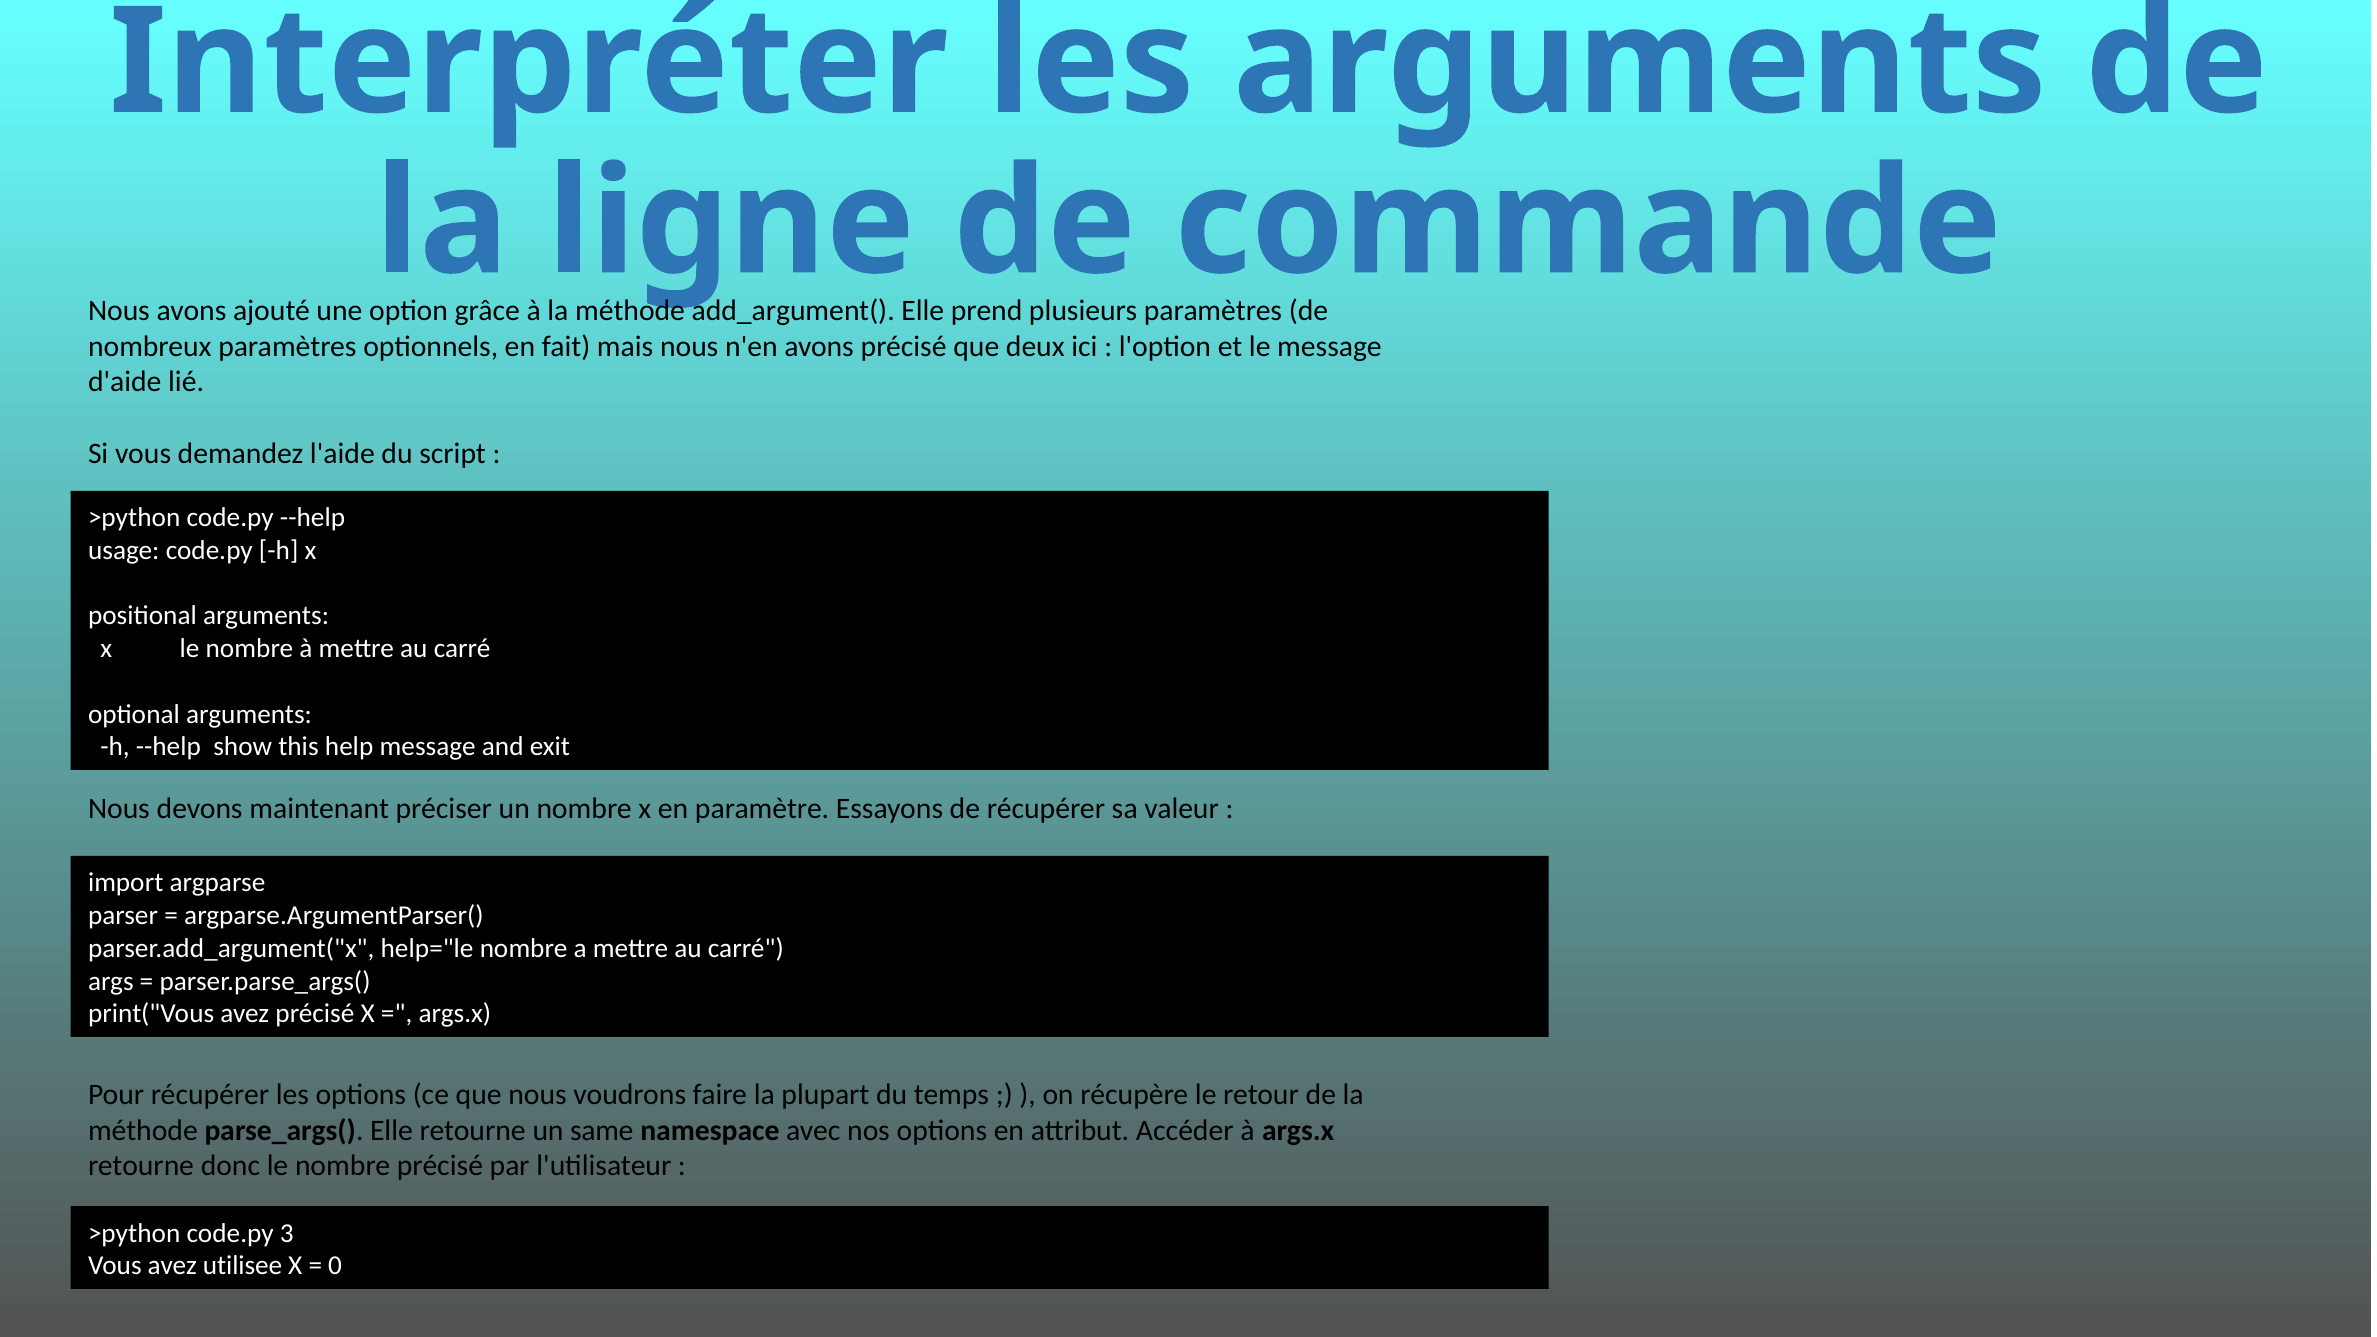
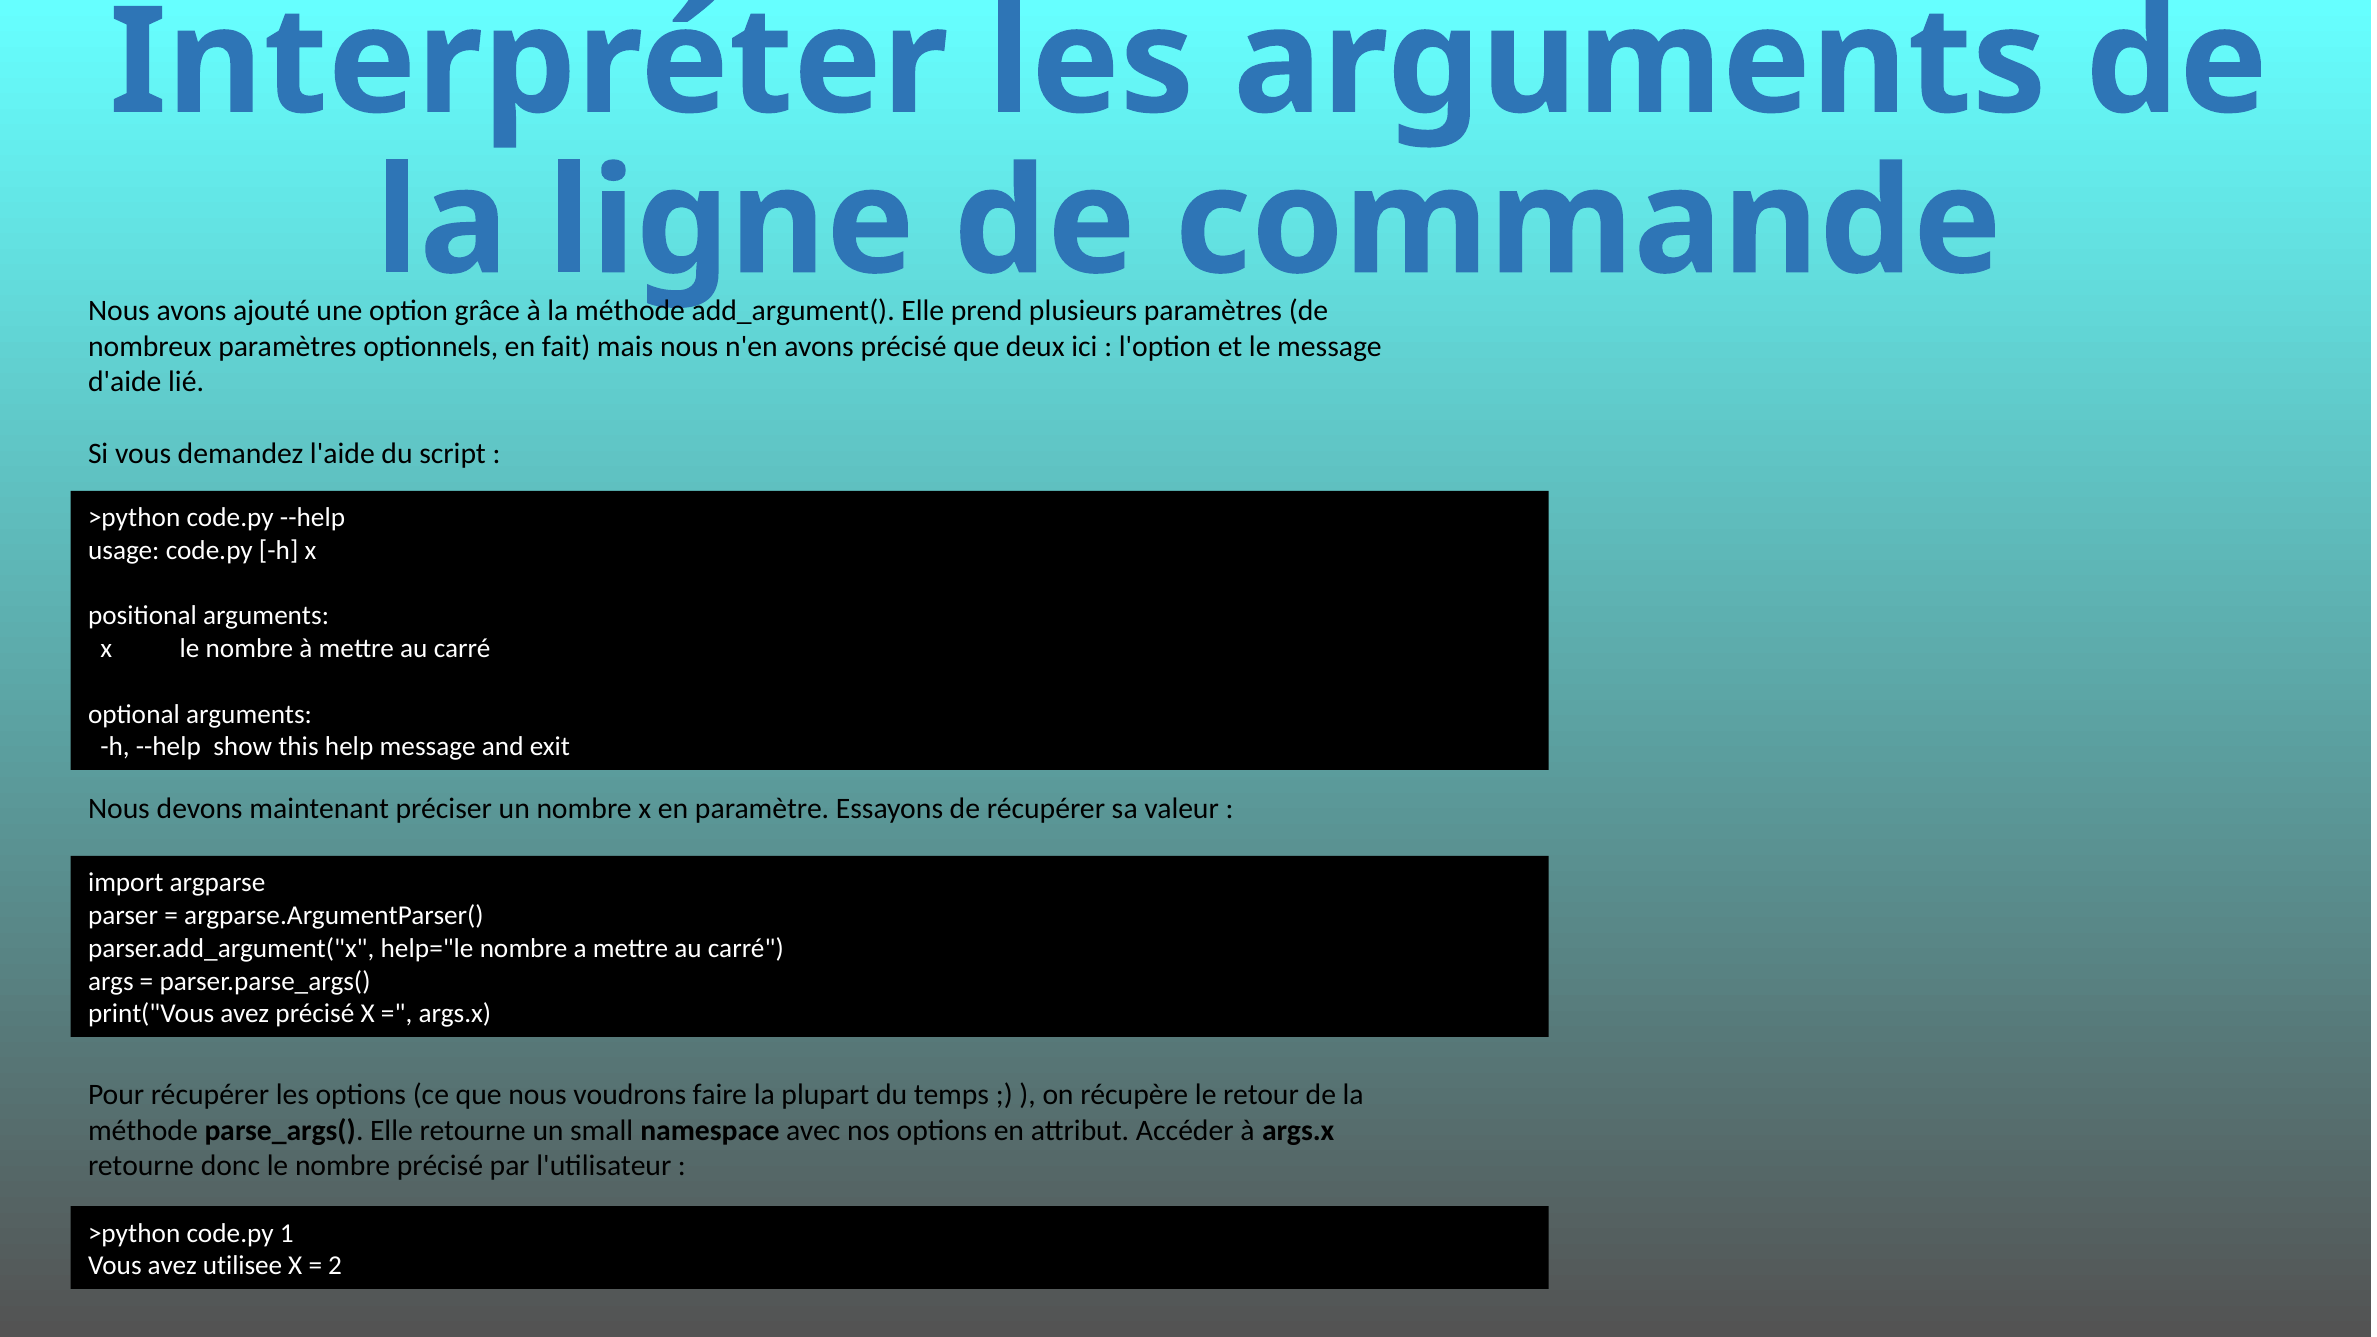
same: same -> small (602, 1130)
3: 3 -> 1 (287, 1233)
0: 0 -> 2 (335, 1266)
